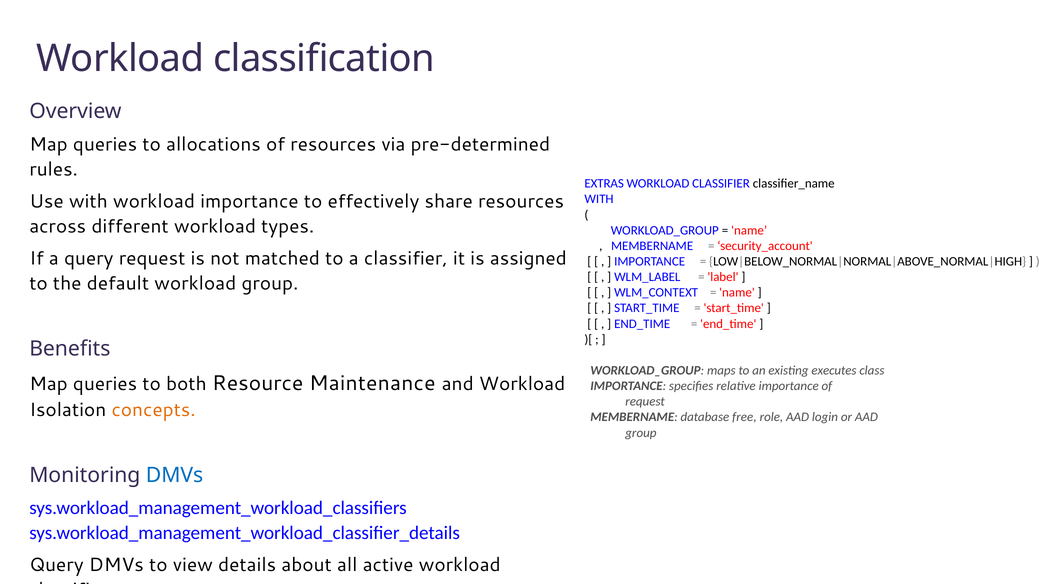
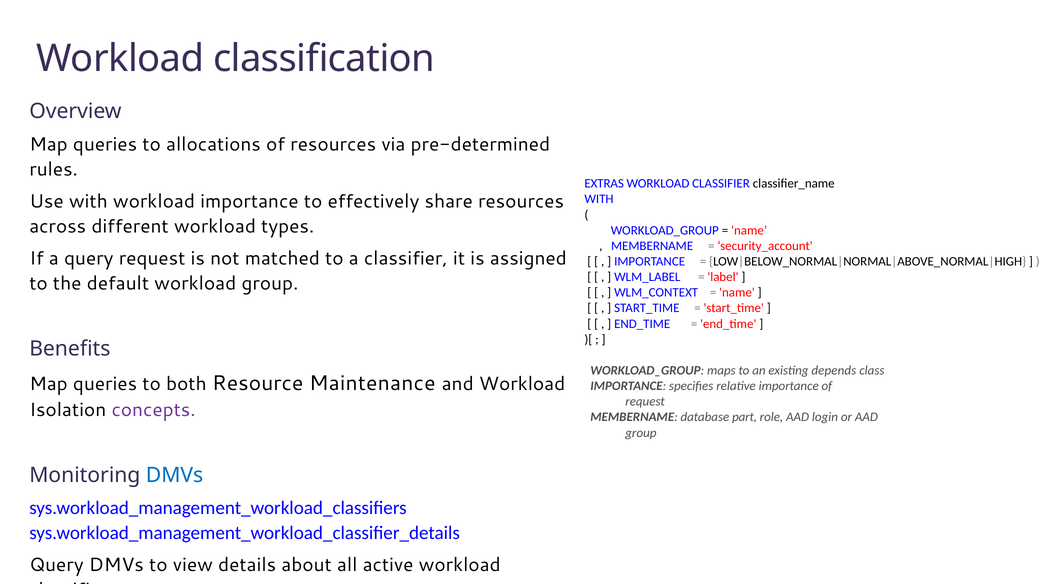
executes: executes -> depends (834, 371)
concepts colour: orange -> purple (154, 410)
free: free -> part (745, 418)
